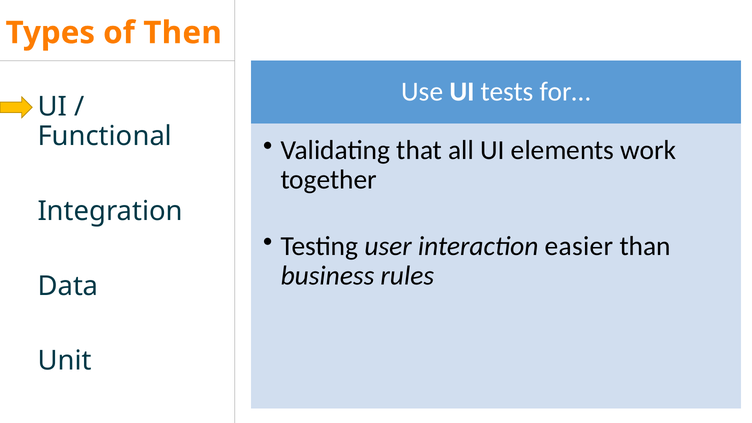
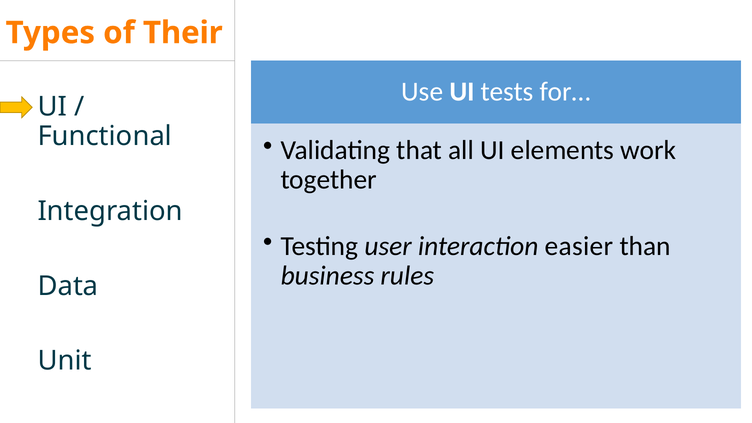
Then: Then -> Their (183, 33)
